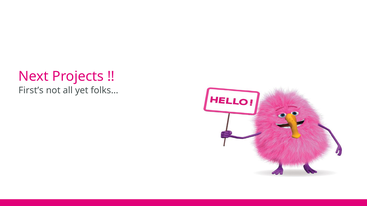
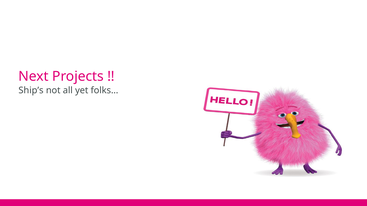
First’s: First’s -> Ship’s (31, 91)
